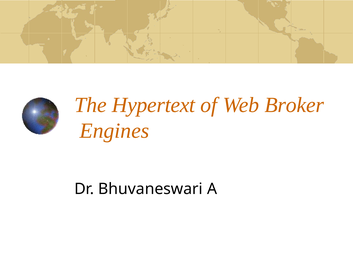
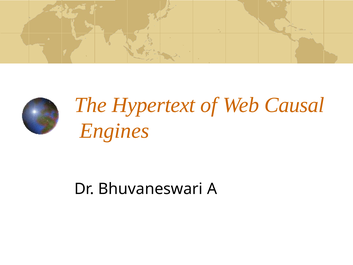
Broker: Broker -> Causal (294, 105)
